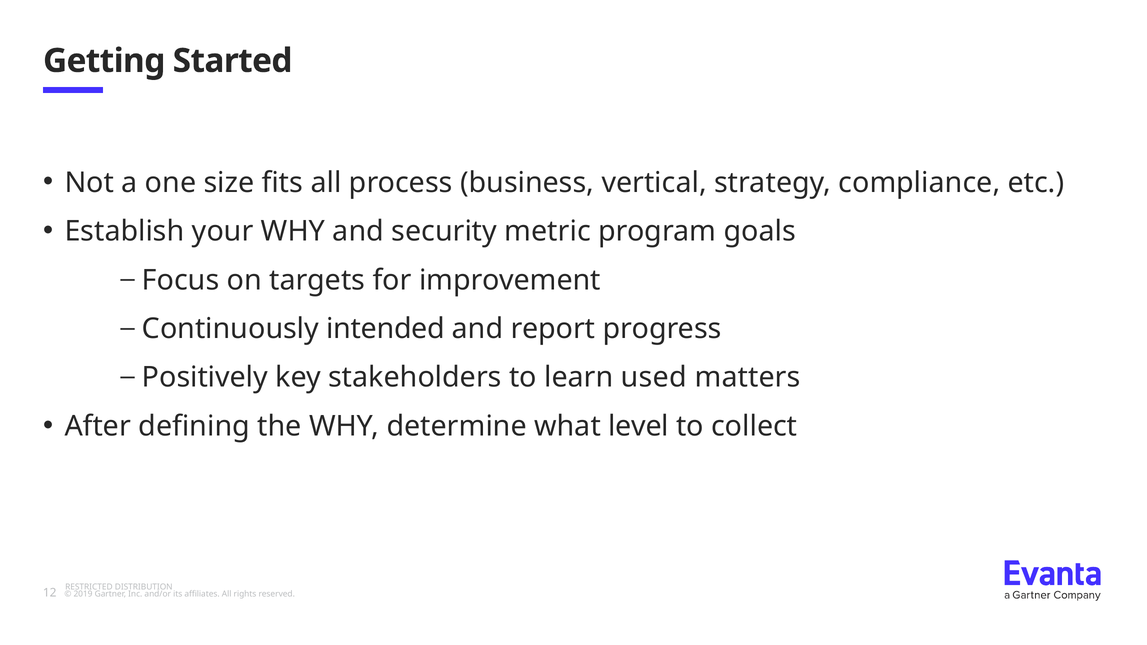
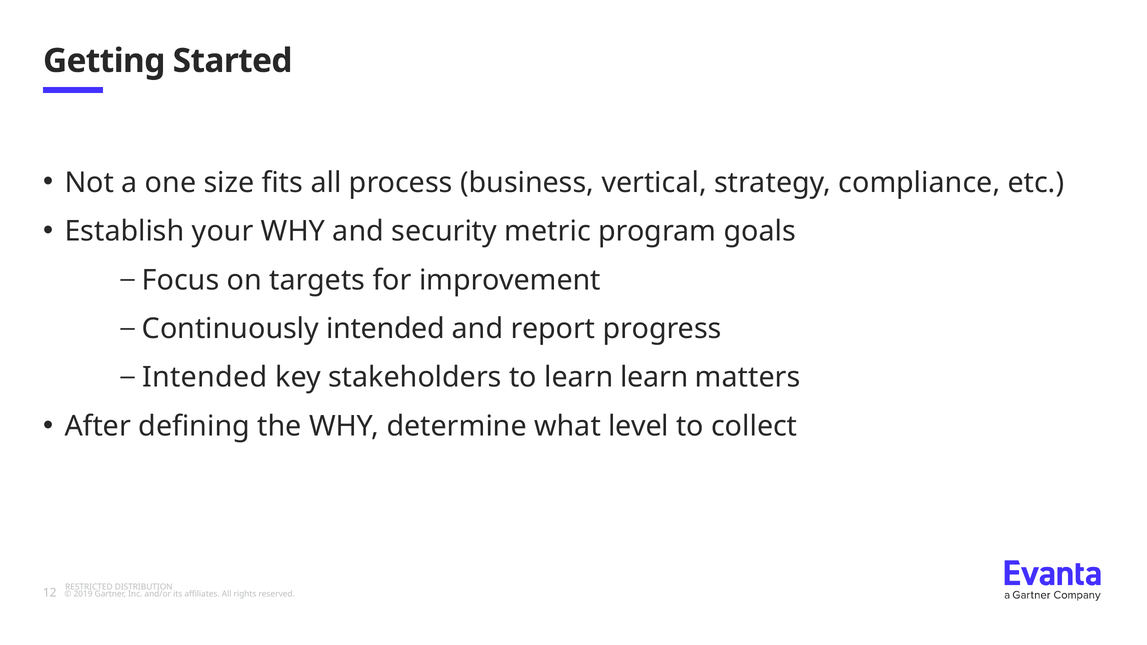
Positively: Positively -> Intended (205, 378)
learn used: used -> learn (654, 378)
